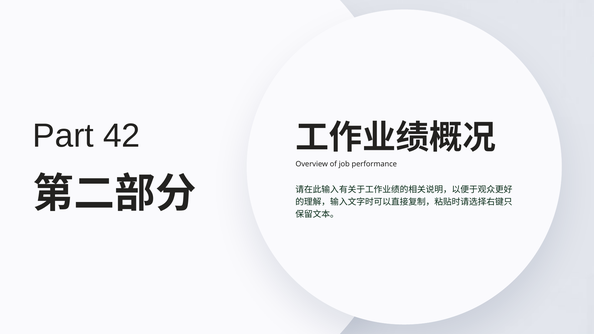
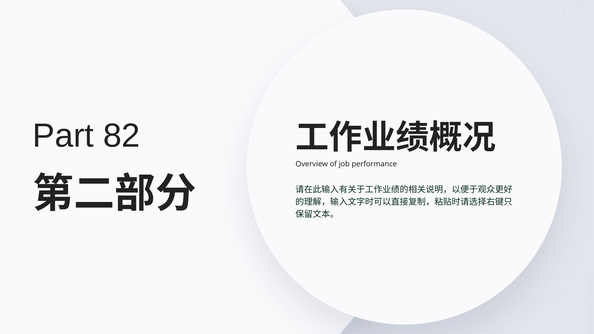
42: 42 -> 82 (122, 136)
